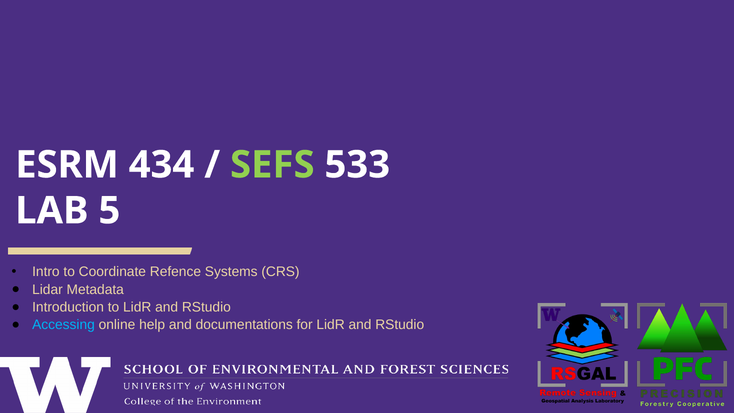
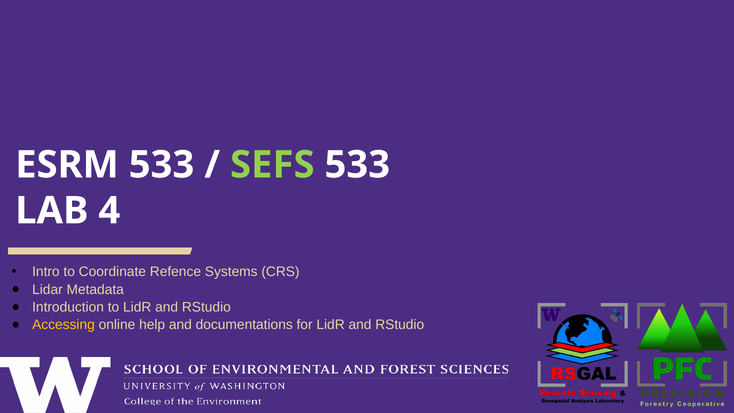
ESRM 434: 434 -> 533 (162, 165)
5: 5 -> 4 (109, 211)
Accessing colour: light blue -> yellow (64, 325)
